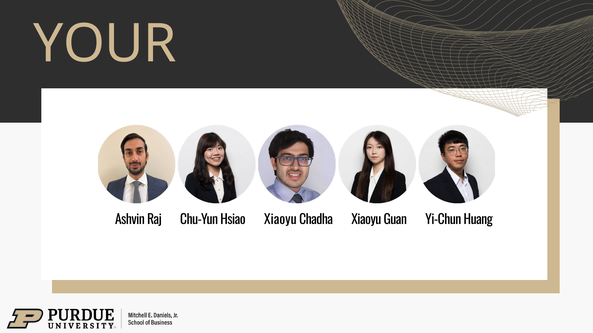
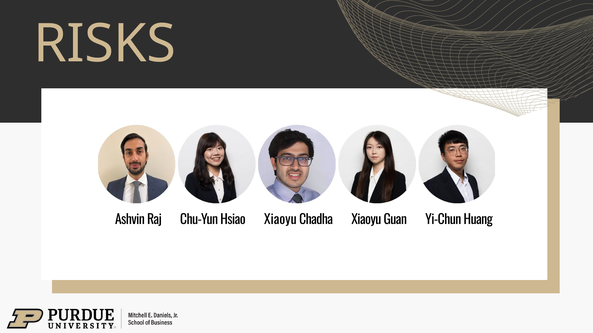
YOUR: YOUR -> RISKS (105, 44)
